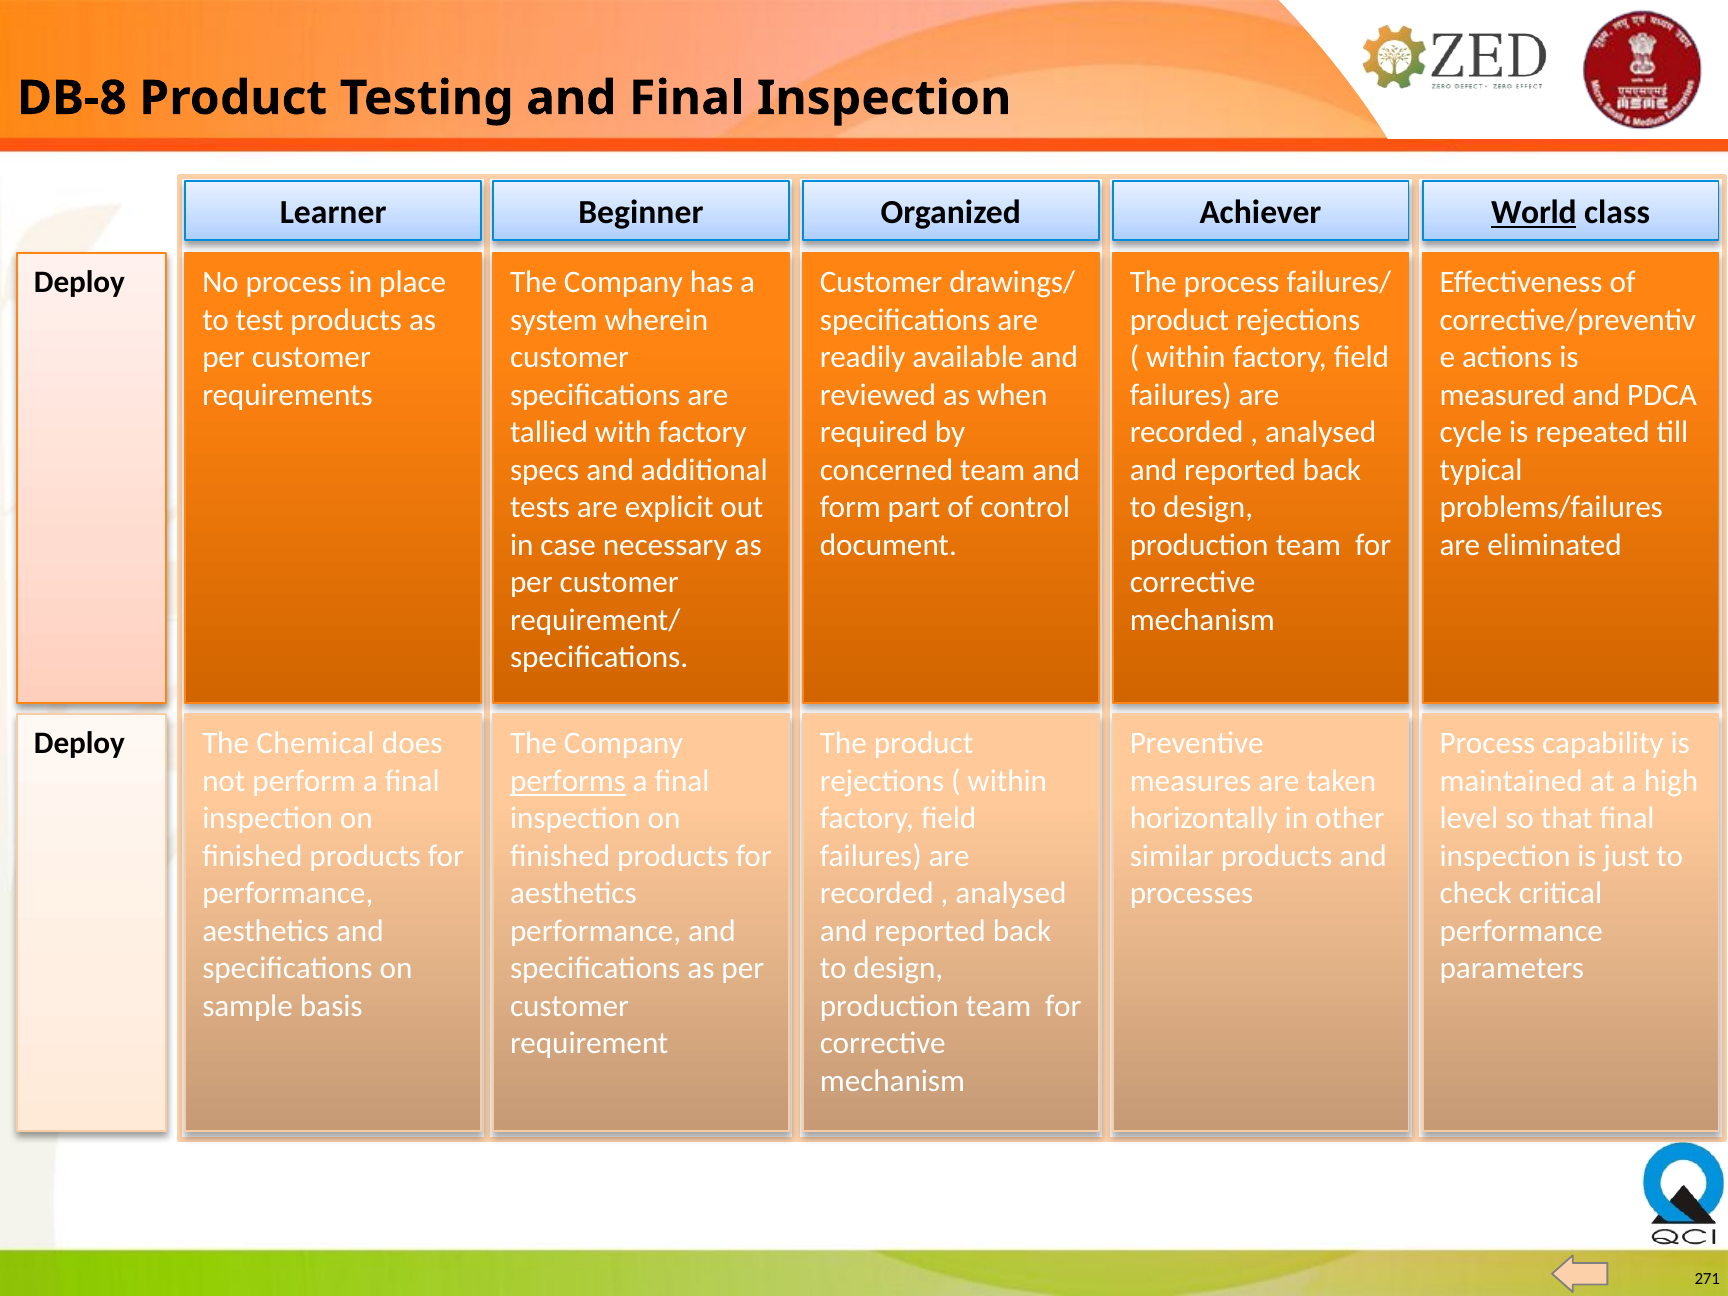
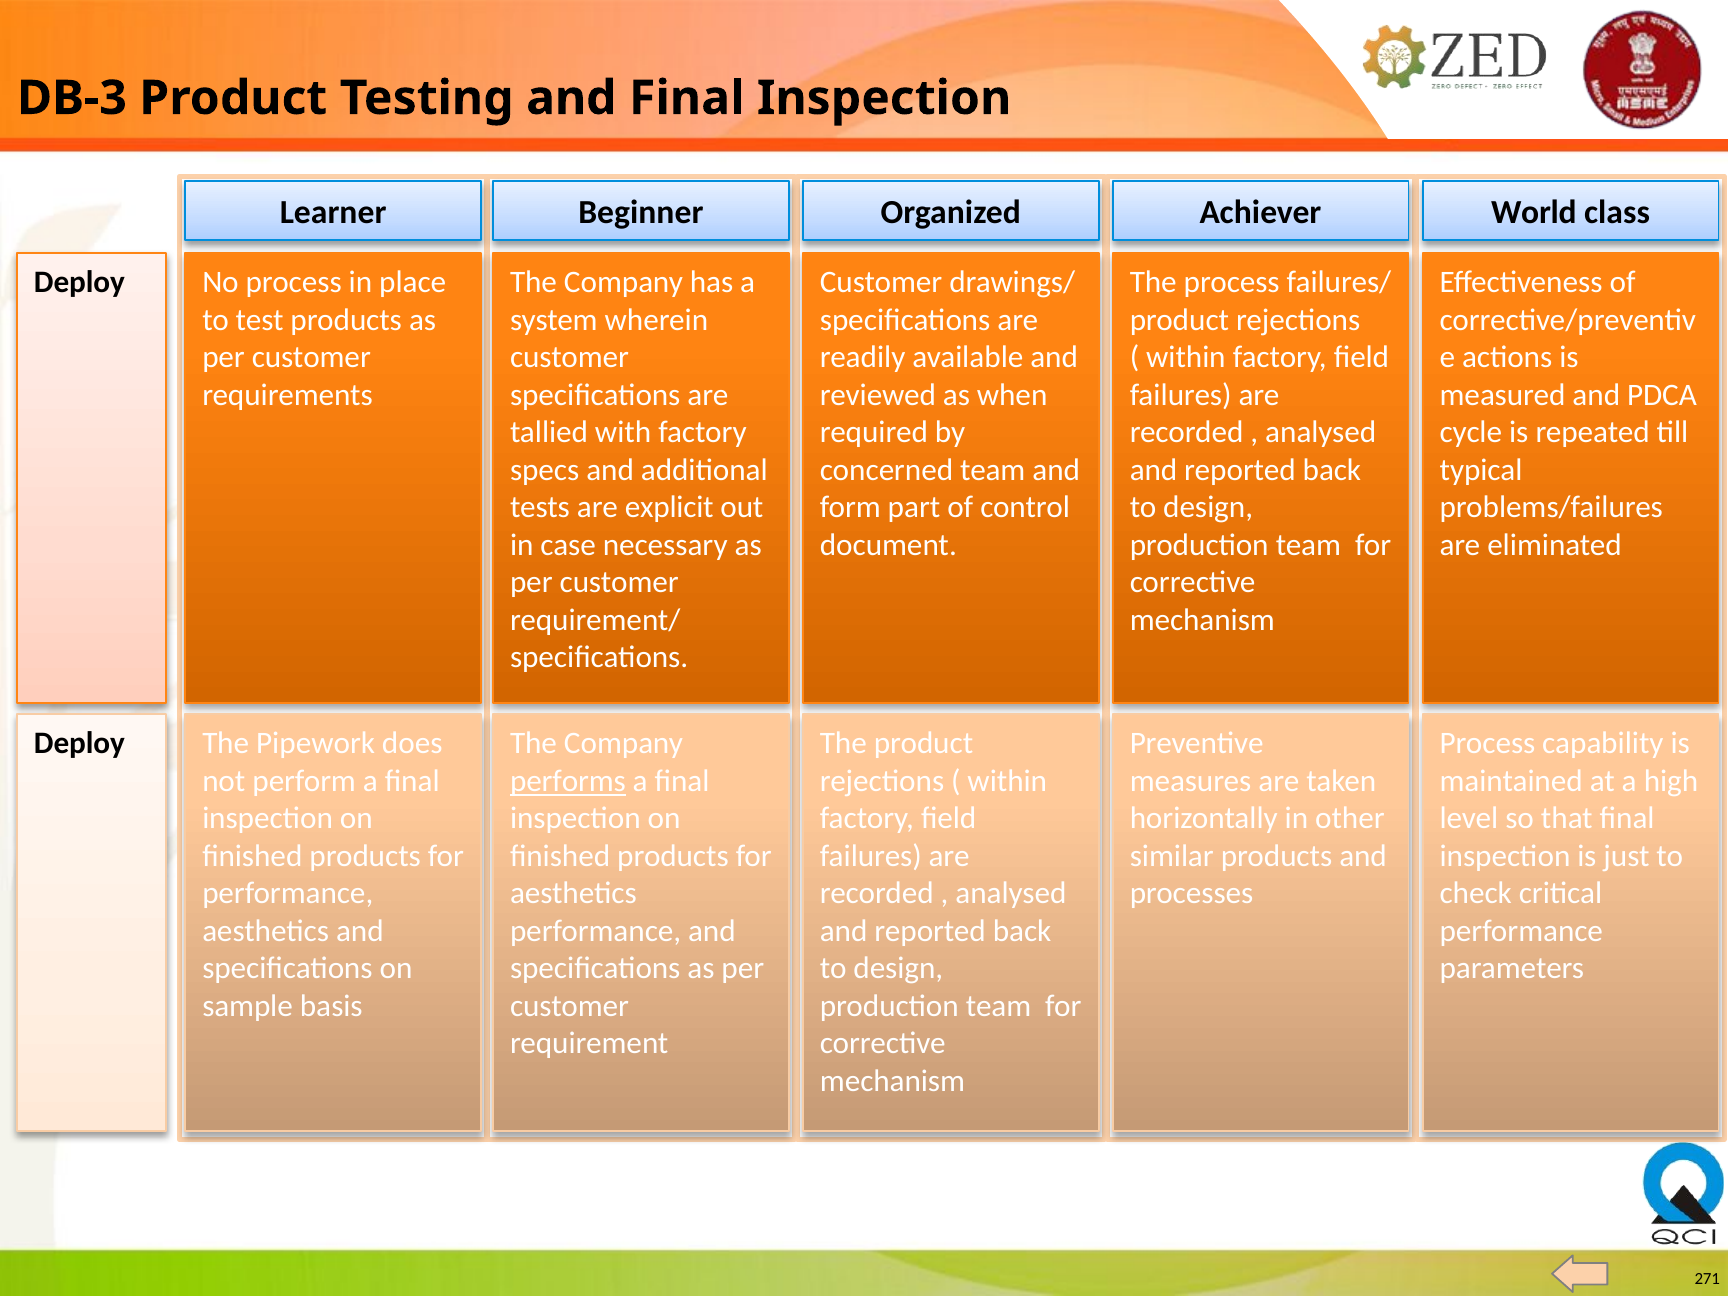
DB-8: DB-8 -> DB-3 (72, 98)
World underline: present -> none (1534, 213)
Chemical: Chemical -> Pipework (316, 744)
